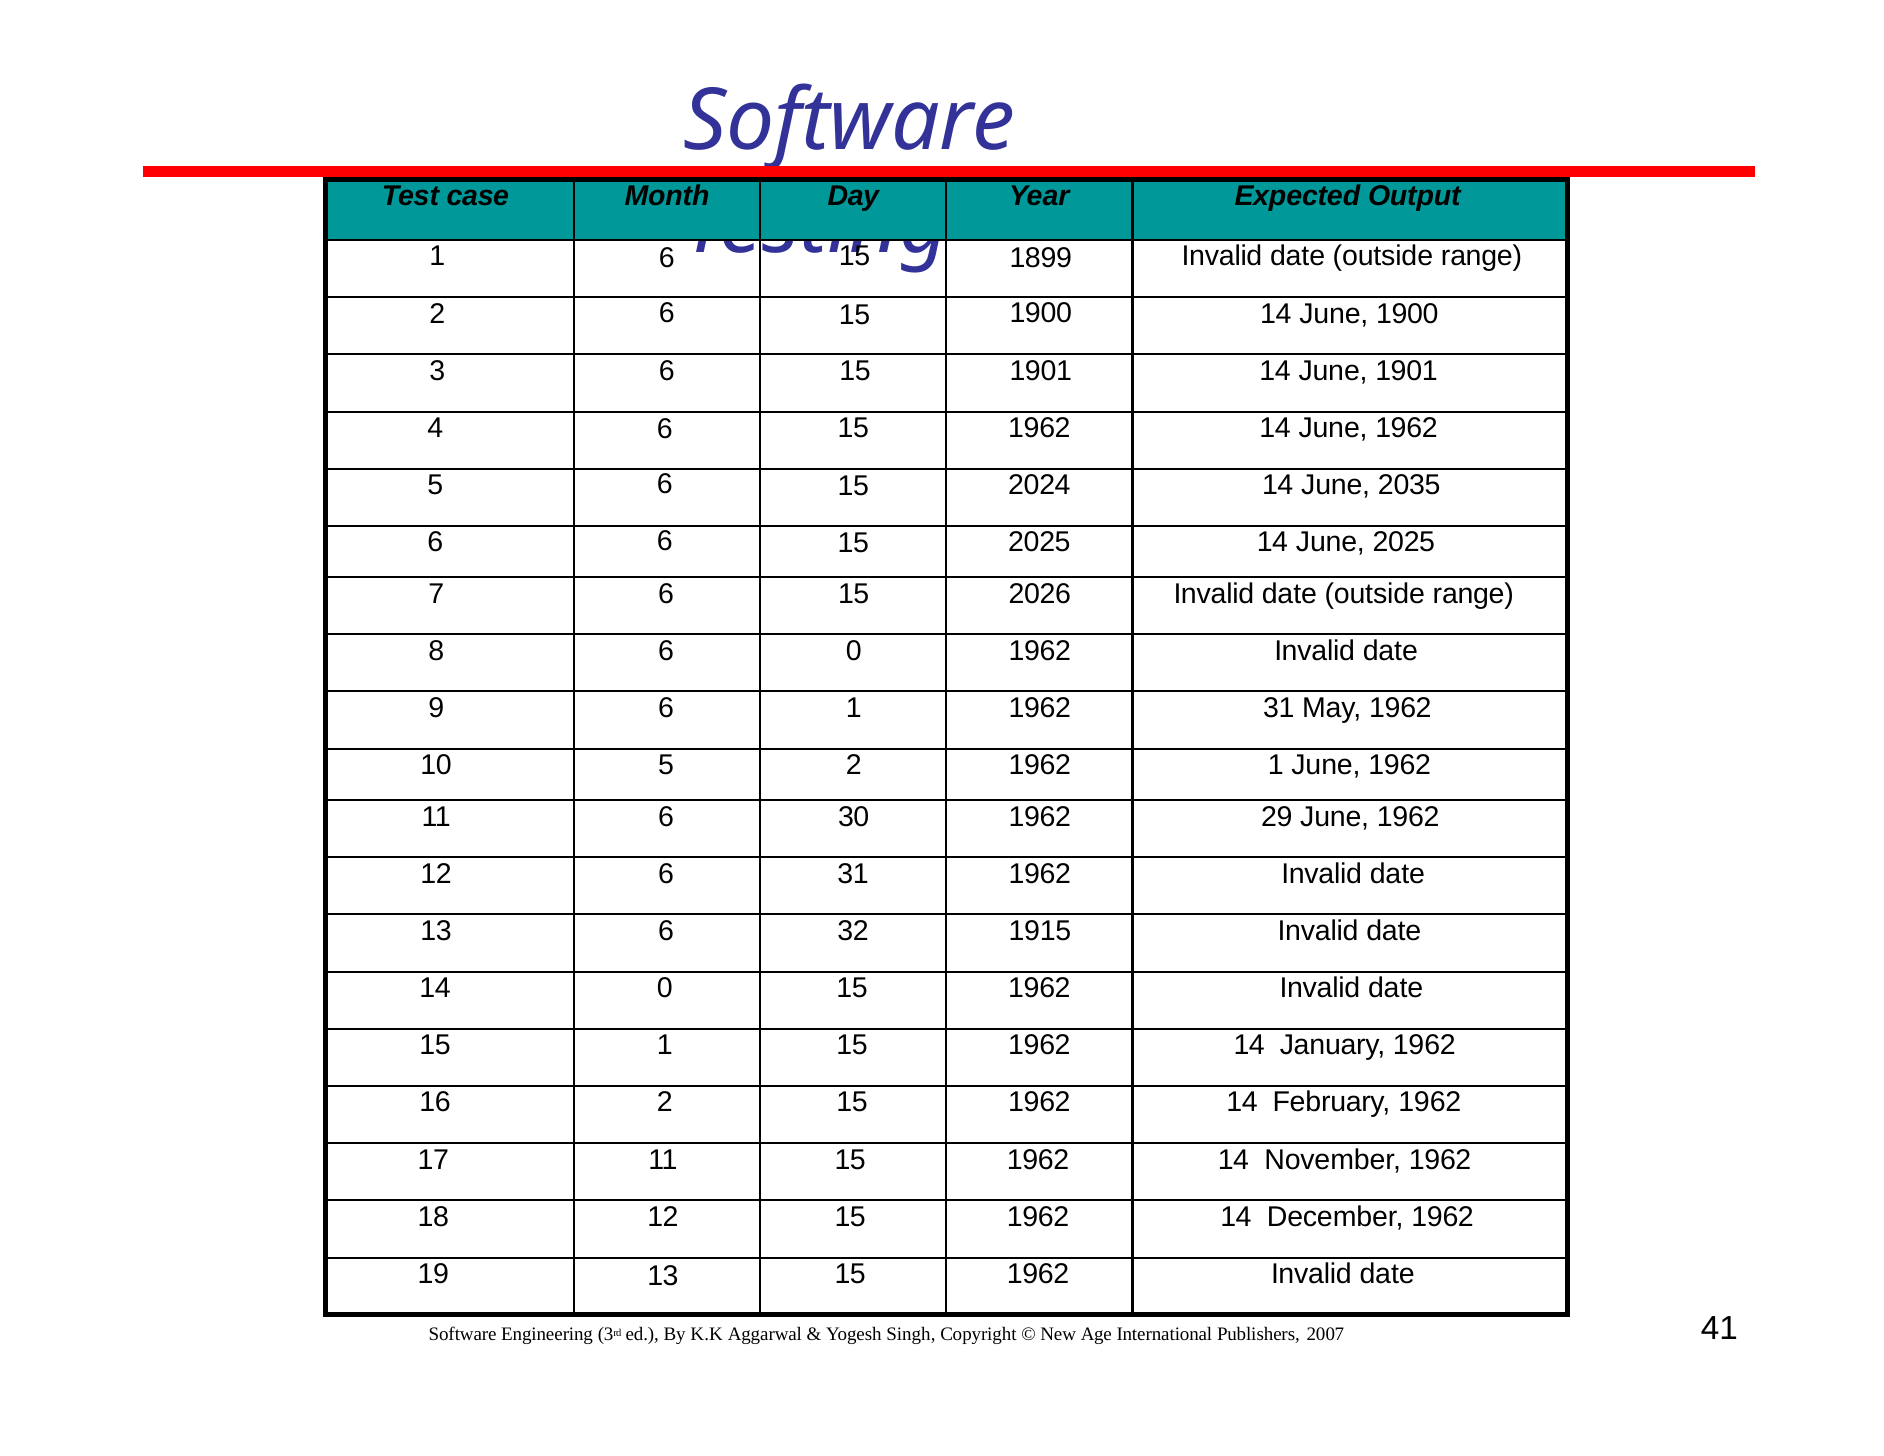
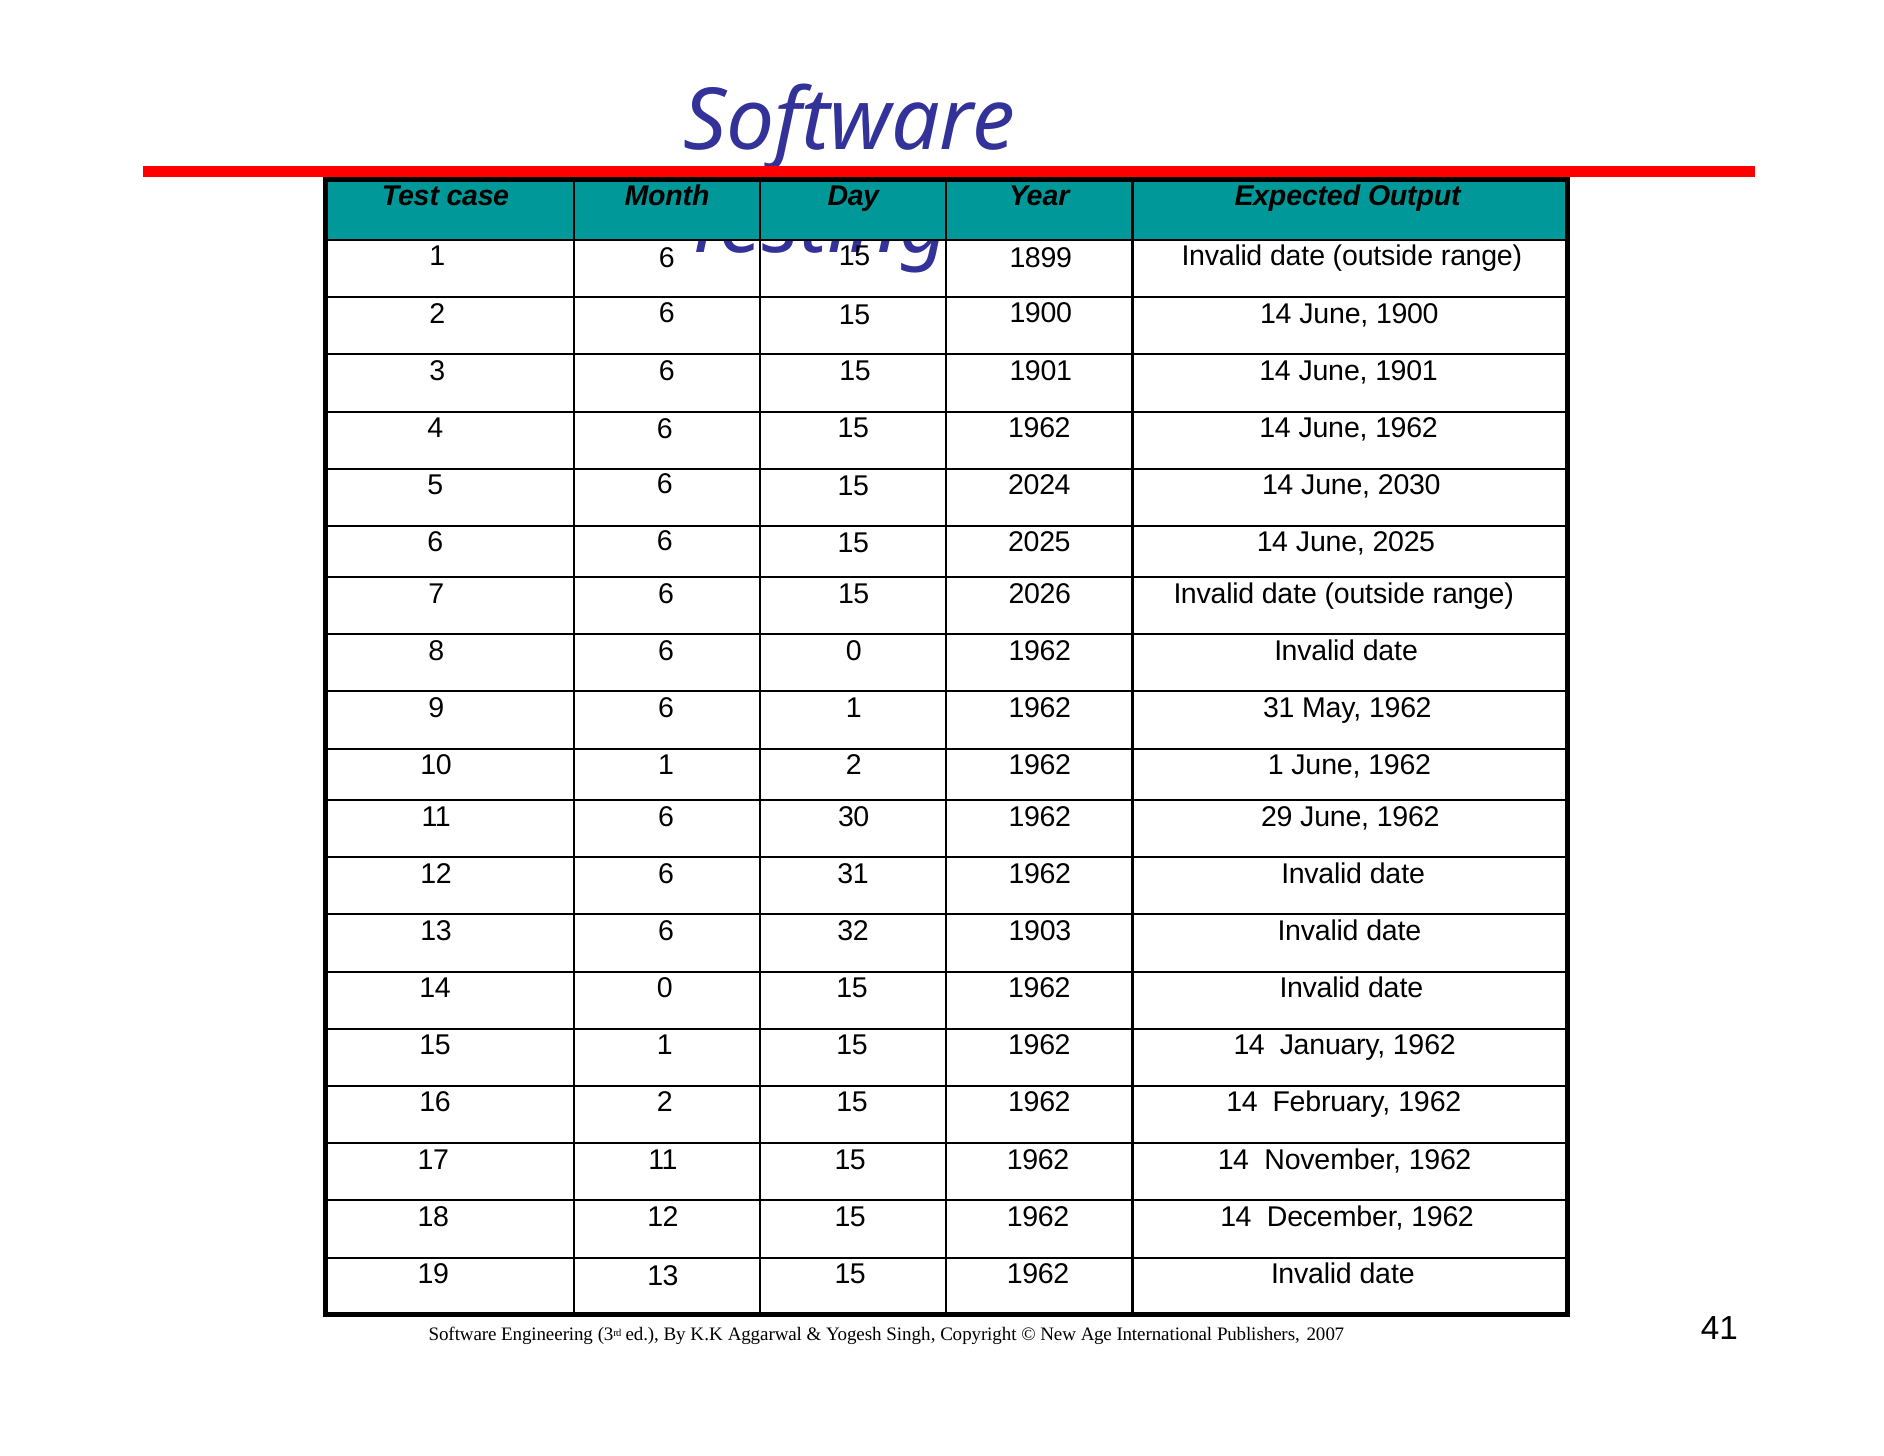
2035: 2035 -> 2030 (1409, 485)
10 5: 5 -> 1 (666, 765)
1915: 1915 -> 1903 (1040, 931)
